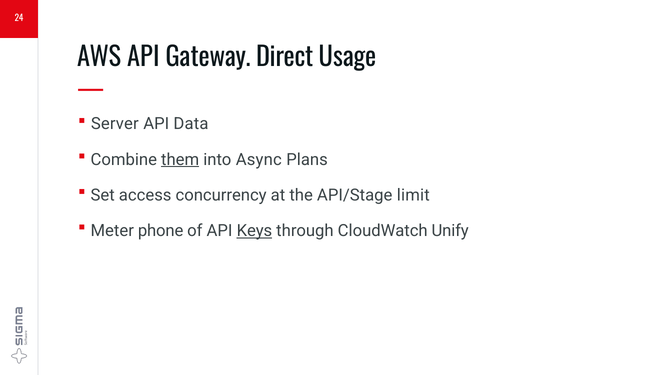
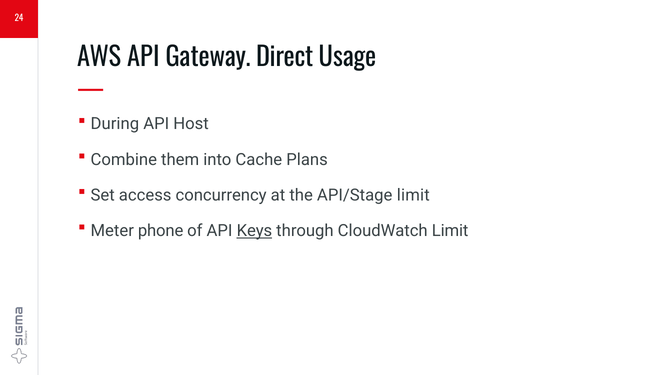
Server: Server -> During (115, 124)
Data: Data -> Host (191, 124)
them underline: present -> none (180, 160)
Async: Async -> Cache (259, 160)
CloudWatch Unify: Unify -> Limit (450, 231)
